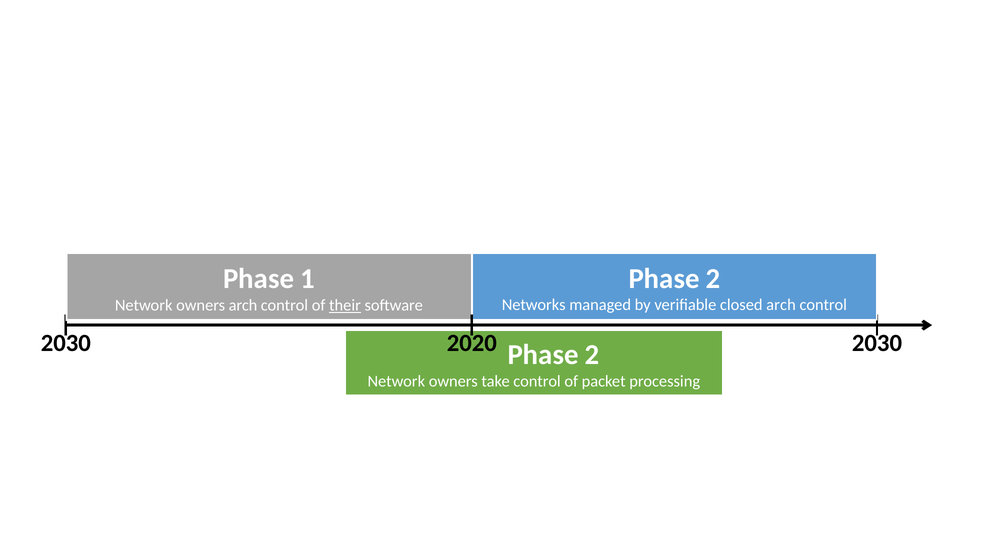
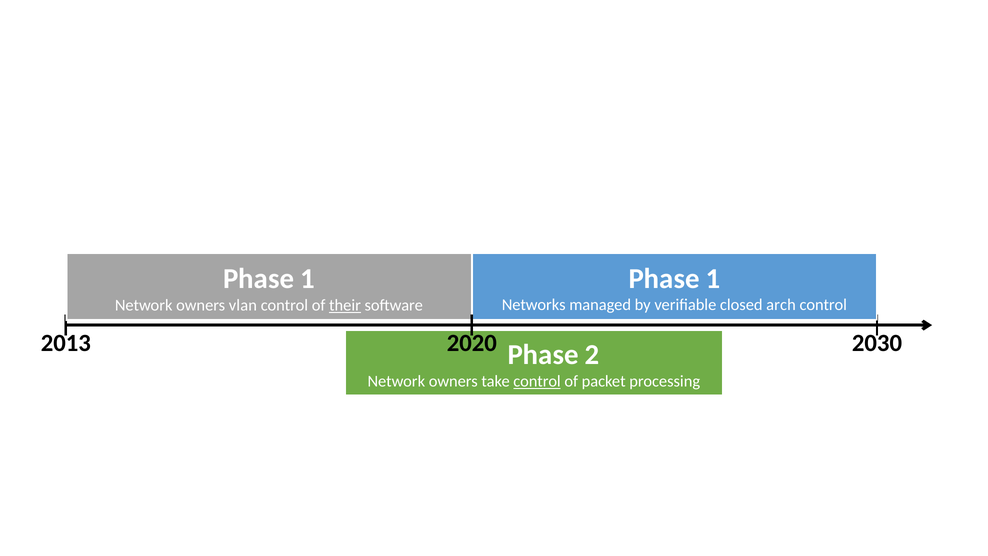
2: 2 -> 1 (713, 279)
owners arch: arch -> vlan (243, 305)
2030: 2030 -> 2013 (66, 343)
control underline: none -> present (537, 381)
